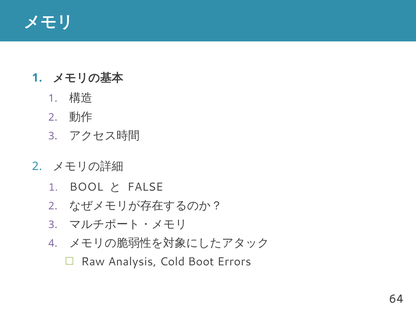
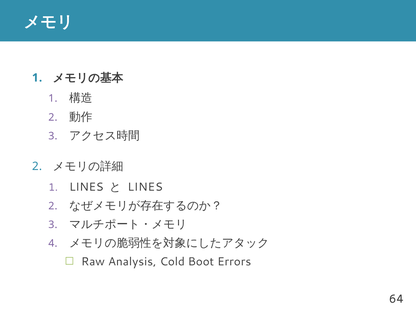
BOOL: BOOL -> LINES (86, 187)
FALSE: FALSE -> LINES (145, 187)
